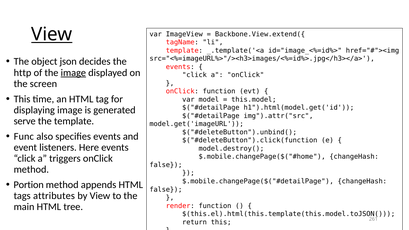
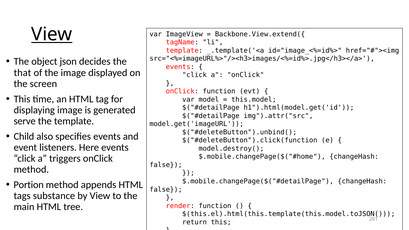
http: http -> that (22, 73)
image underline: present -> none (73, 73)
Func: Func -> Child (24, 136)
attributes: attributes -> substance (54, 196)
